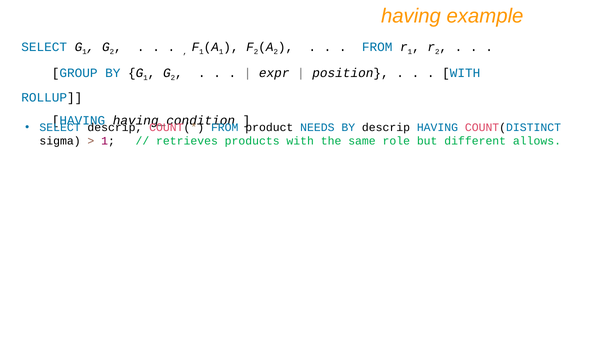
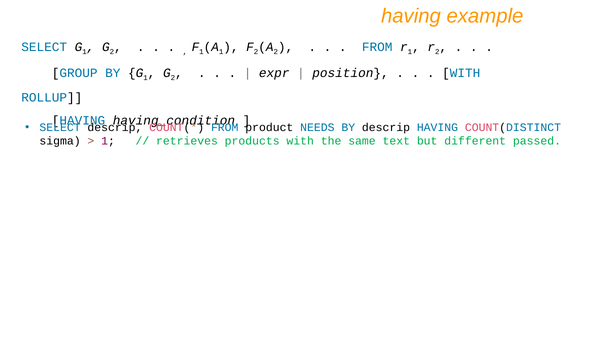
role: role -> text (396, 141)
allows: allows -> passed (537, 141)
